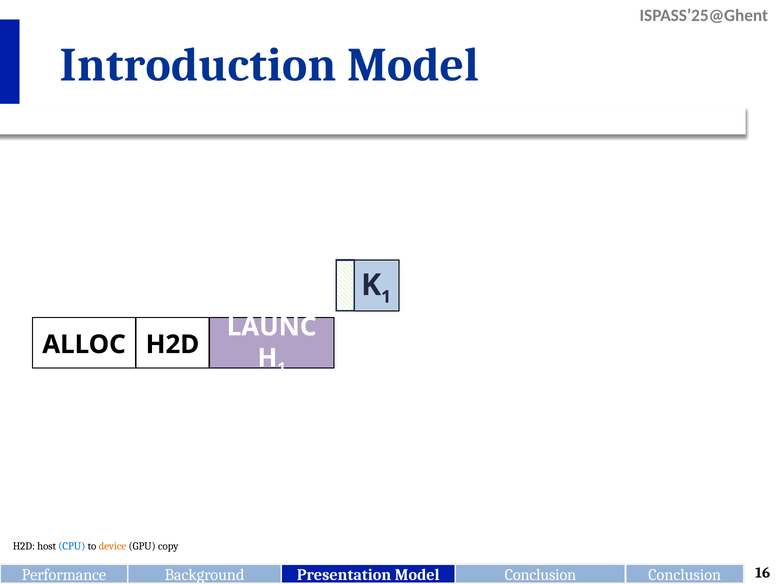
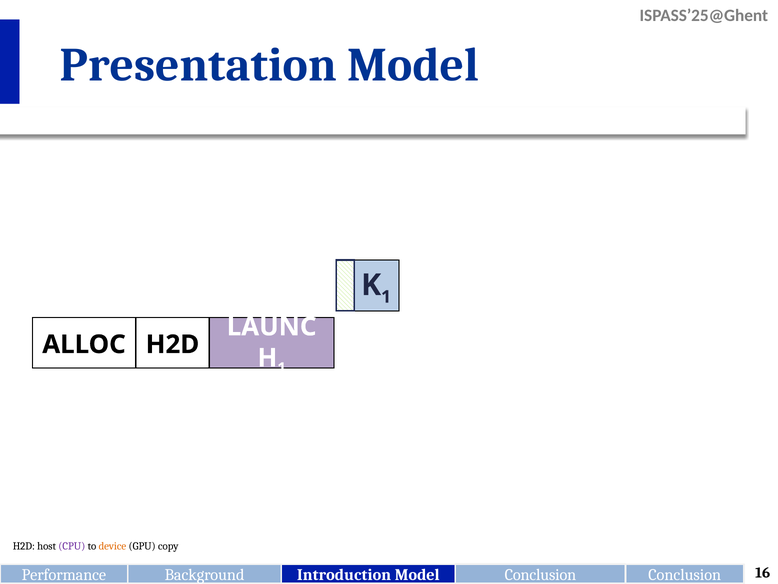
Introduction: Introduction -> Presentation (198, 65)
CPU colour: blue -> purple (72, 546)
Presentation: Presentation -> Introduction (344, 574)
